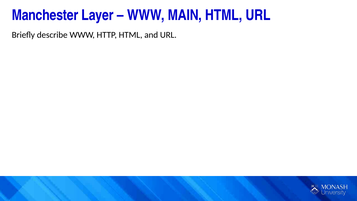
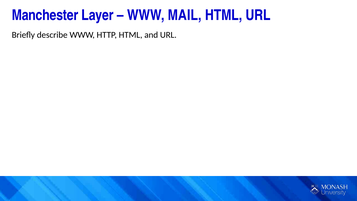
MAIN: MAIN -> MAIL (185, 15)
